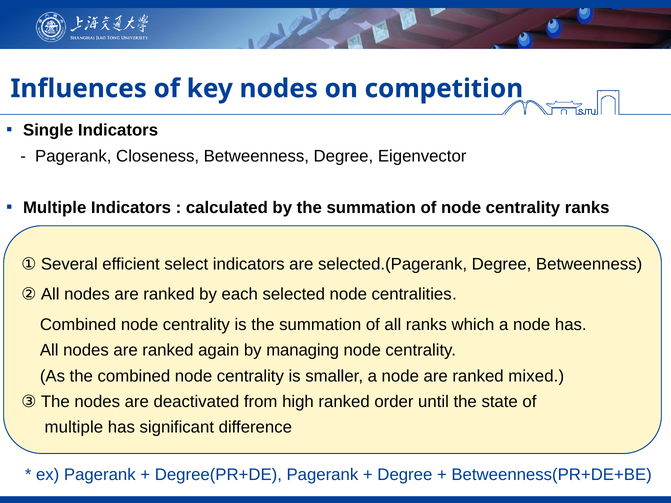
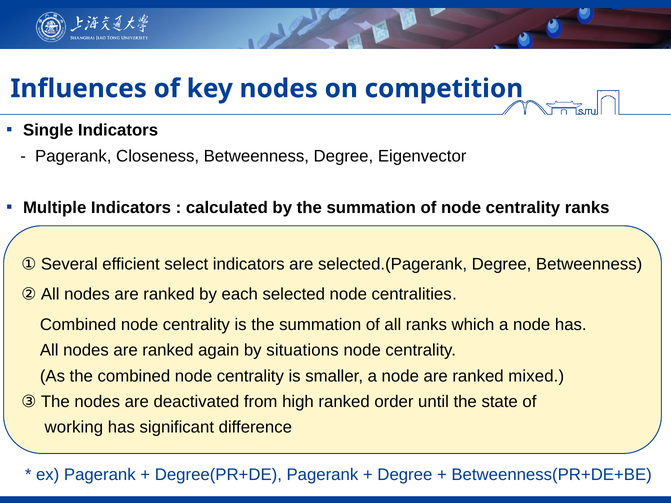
managing: managing -> situations (303, 350)
multiple: multiple -> working (74, 428)
